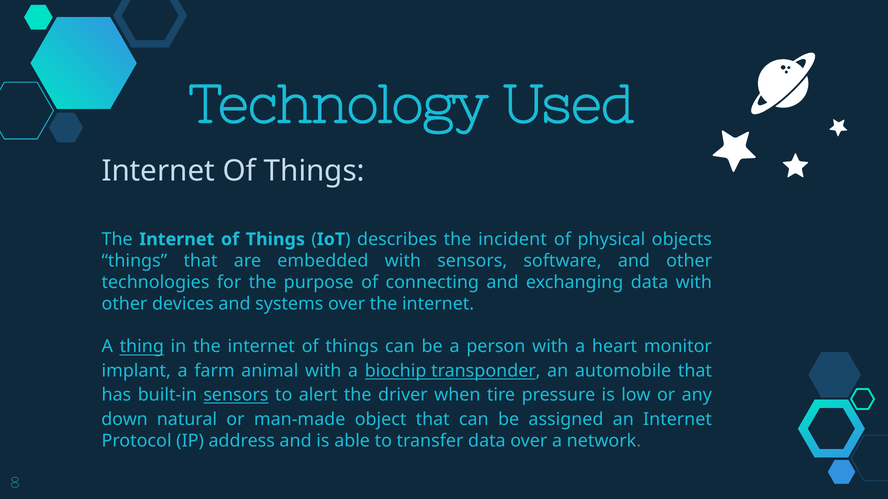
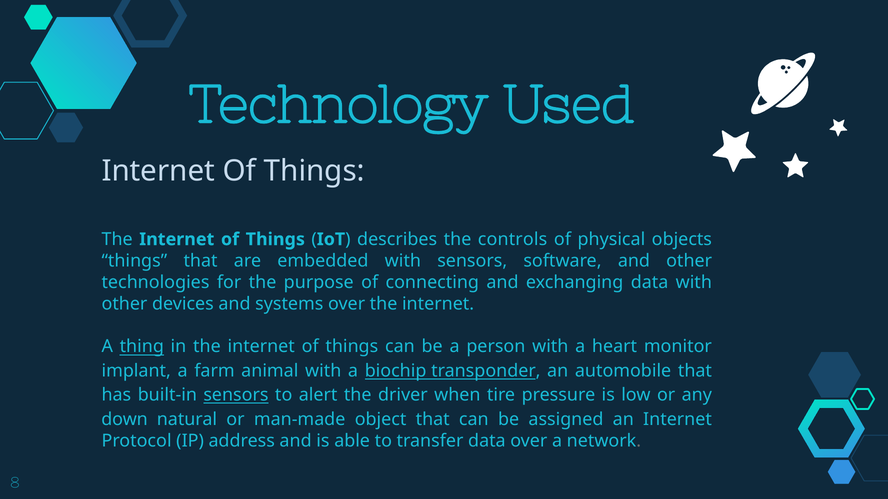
incident: incident -> controls (513, 240)
